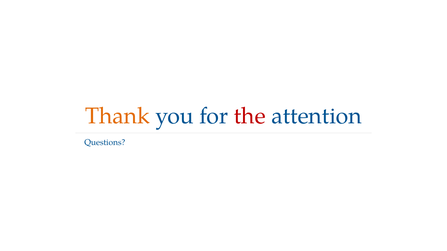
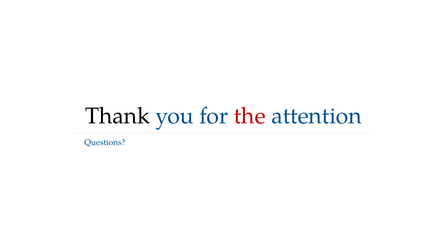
Thank colour: orange -> black (118, 116)
